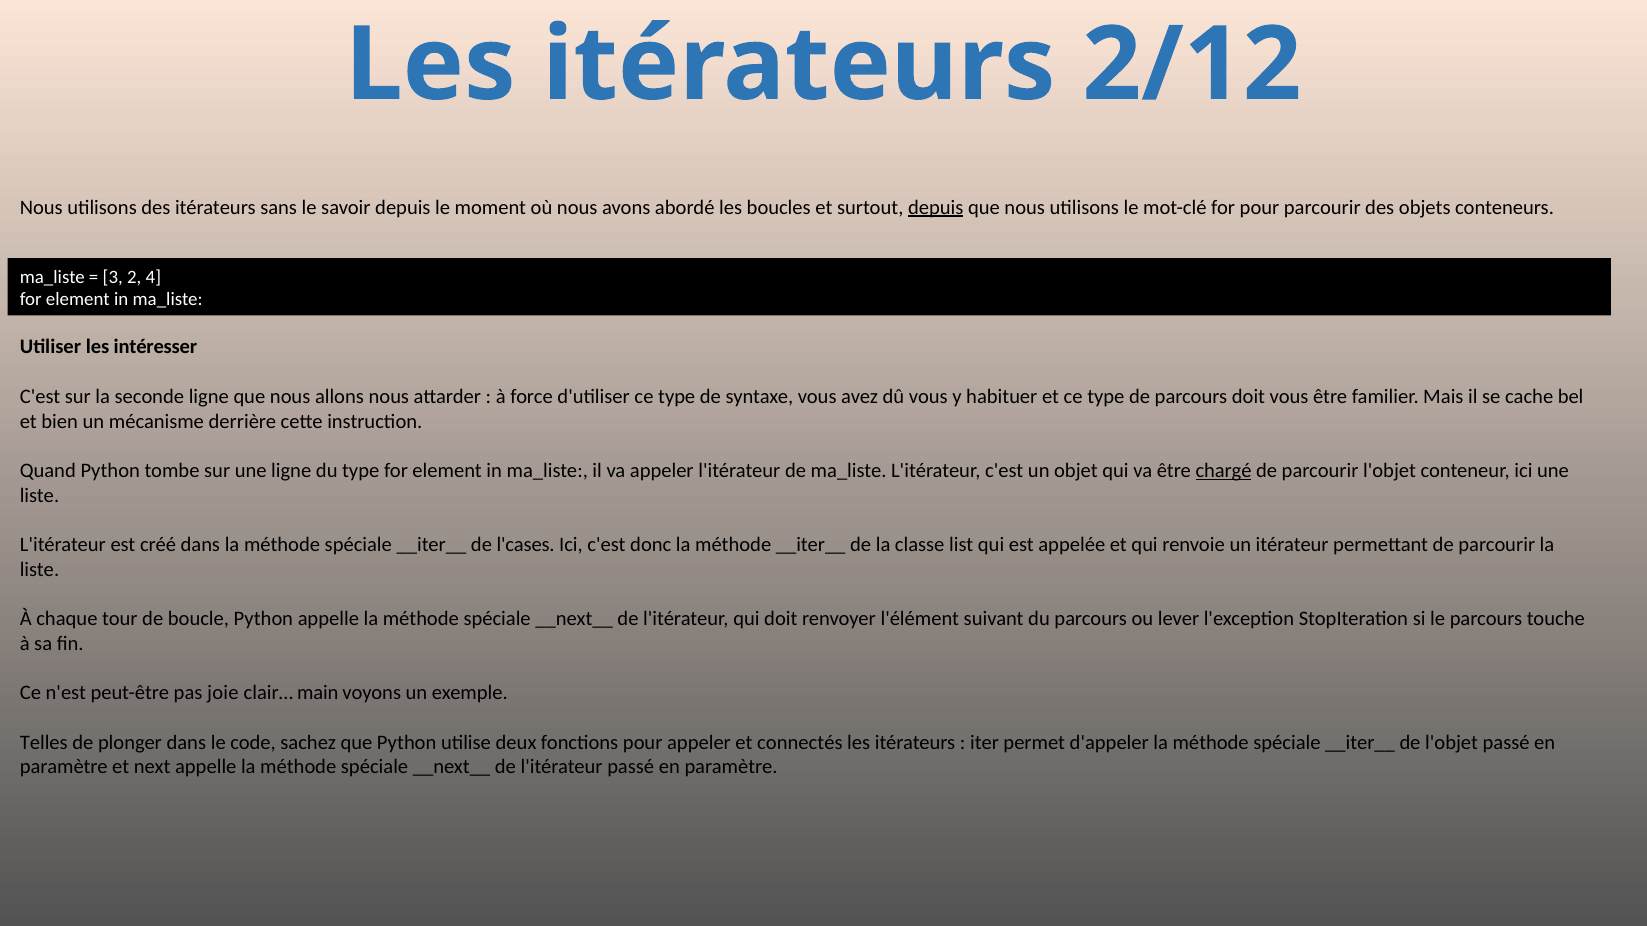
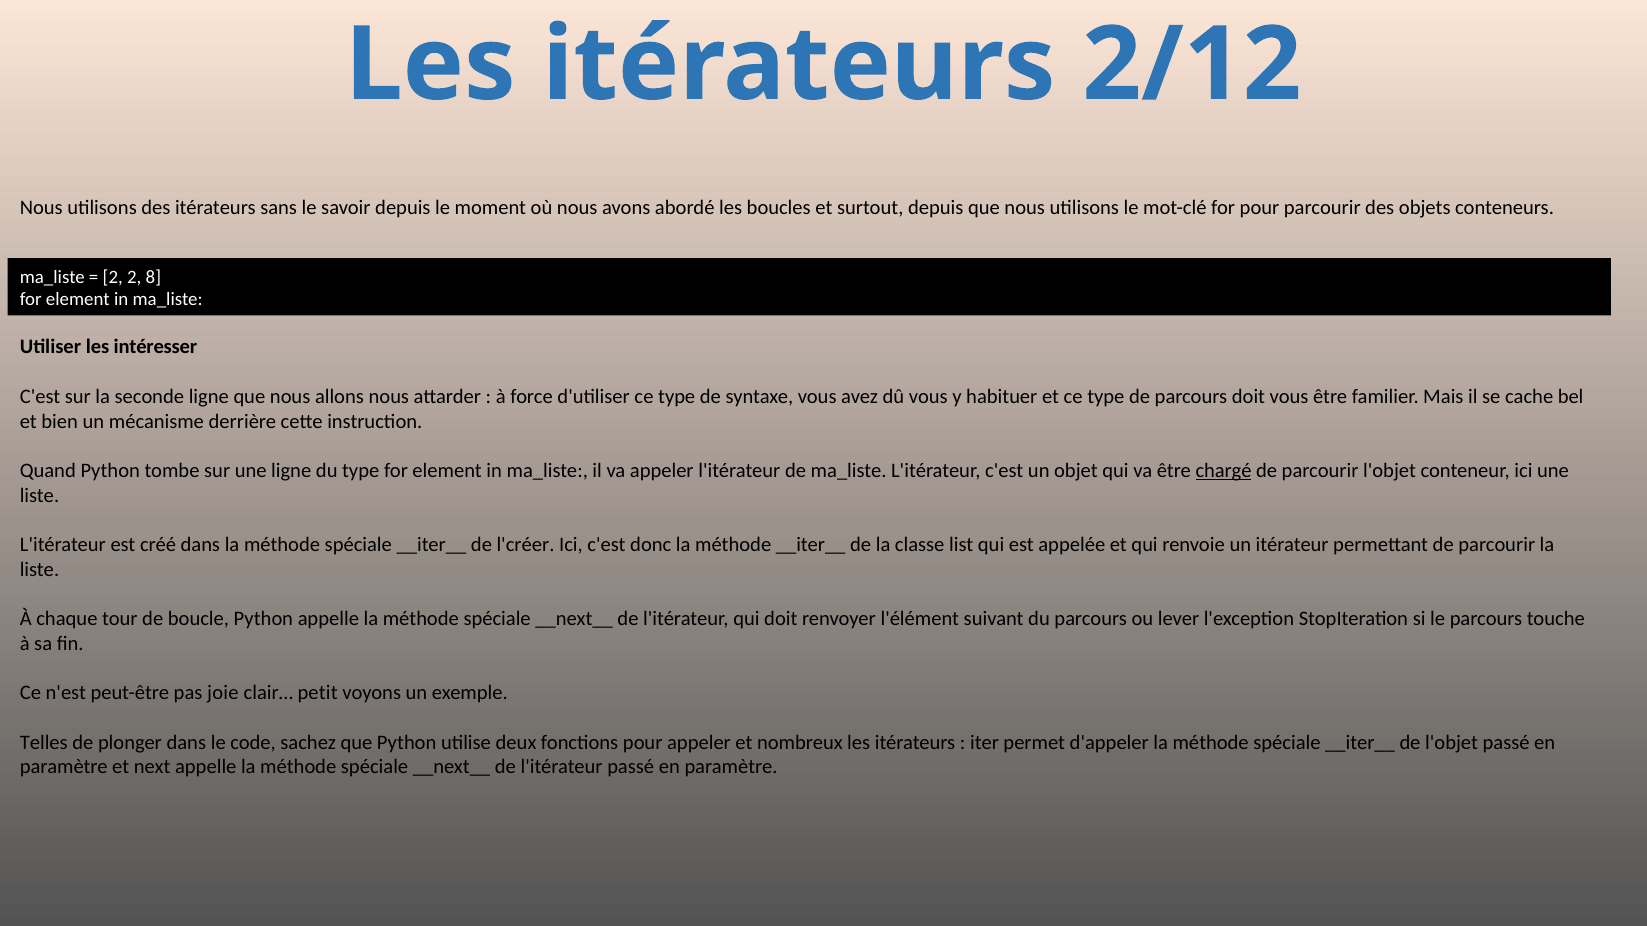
depuis underline: present -> none (936, 207)
3: 3 -> 2 (113, 277)
4: 4 -> 8 (153, 277)
l'cases: l'cases -> l'créer (525, 545)
main: main -> petit (318, 693)
connectés: connectés -> nombreux (800, 743)
